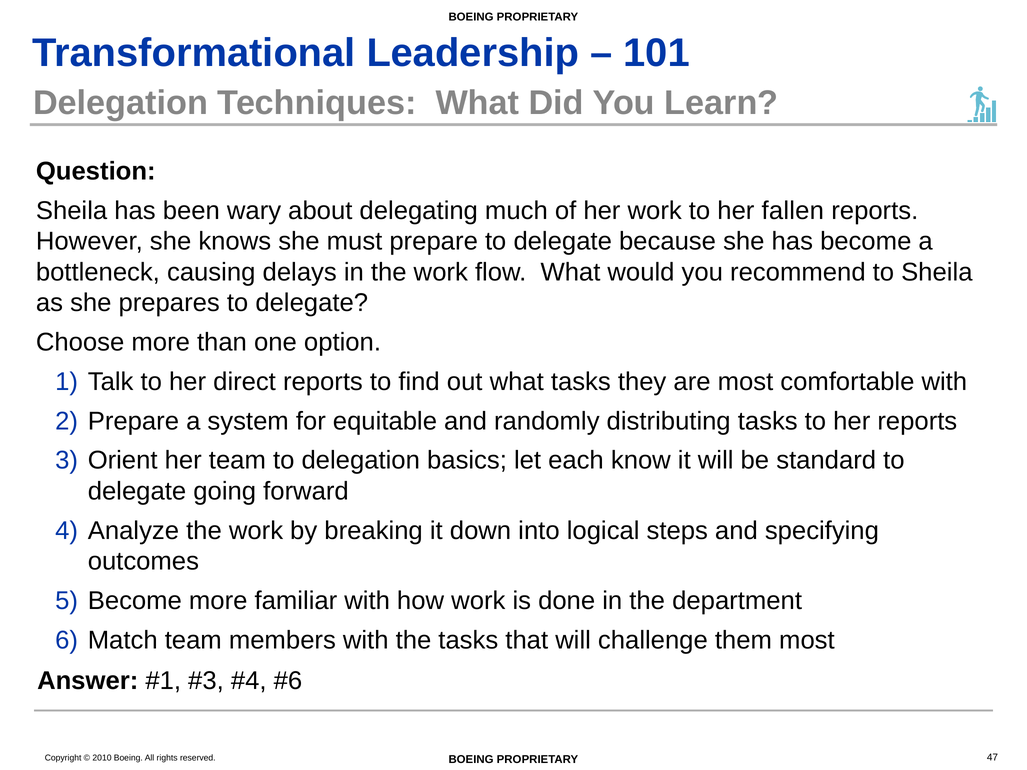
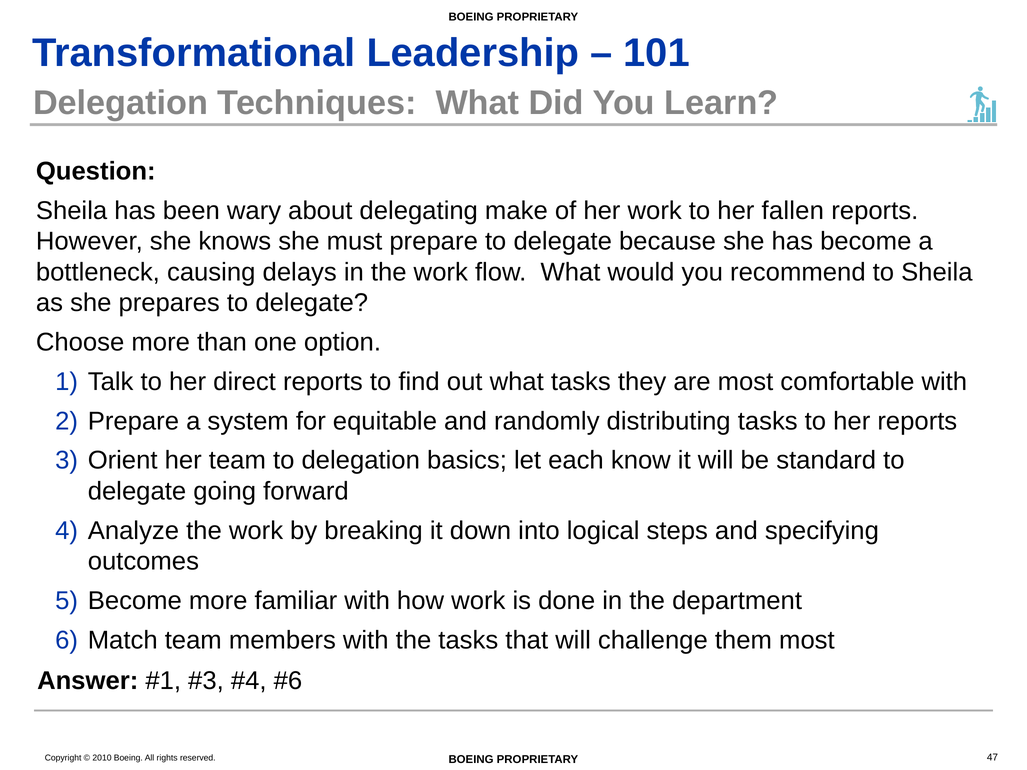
much: much -> make (516, 211)
